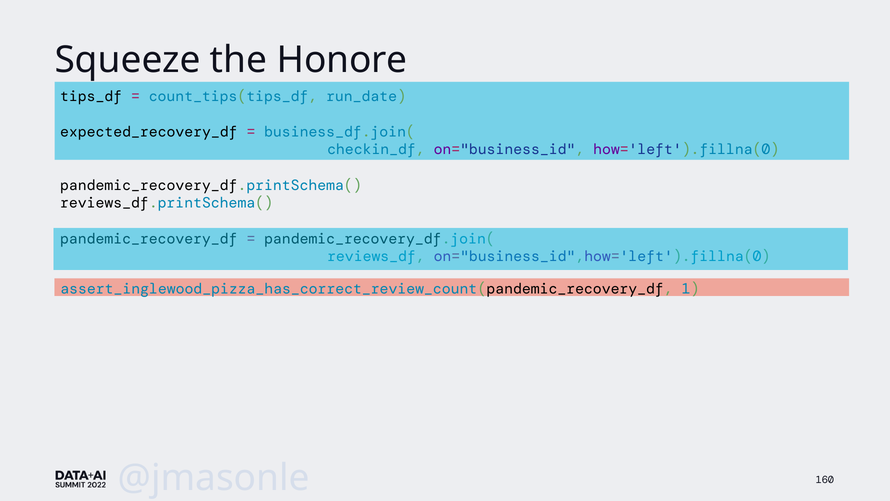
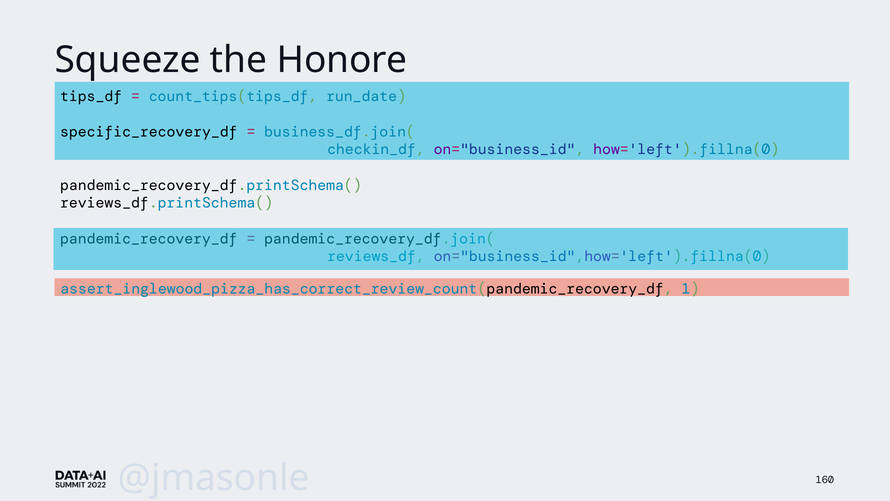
expected_recovery_df: expected_recovery_df -> specific_recovery_df (149, 132)
